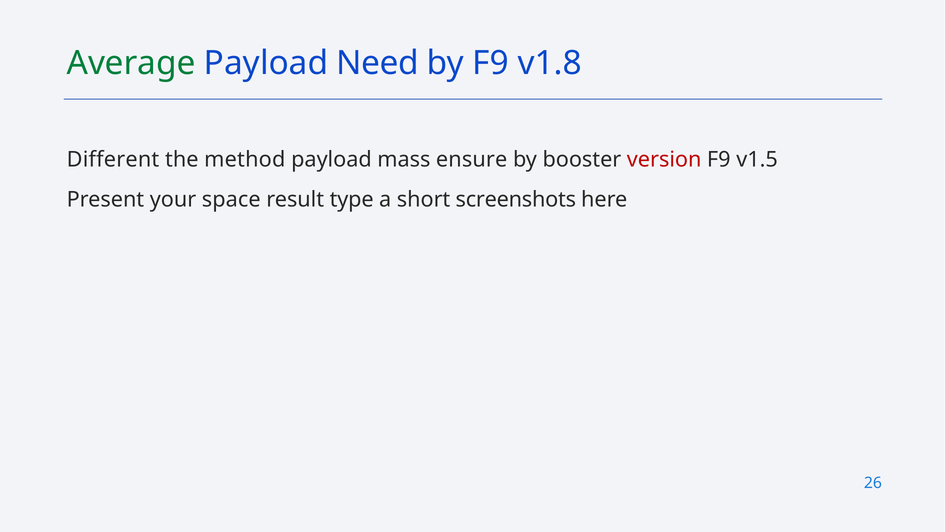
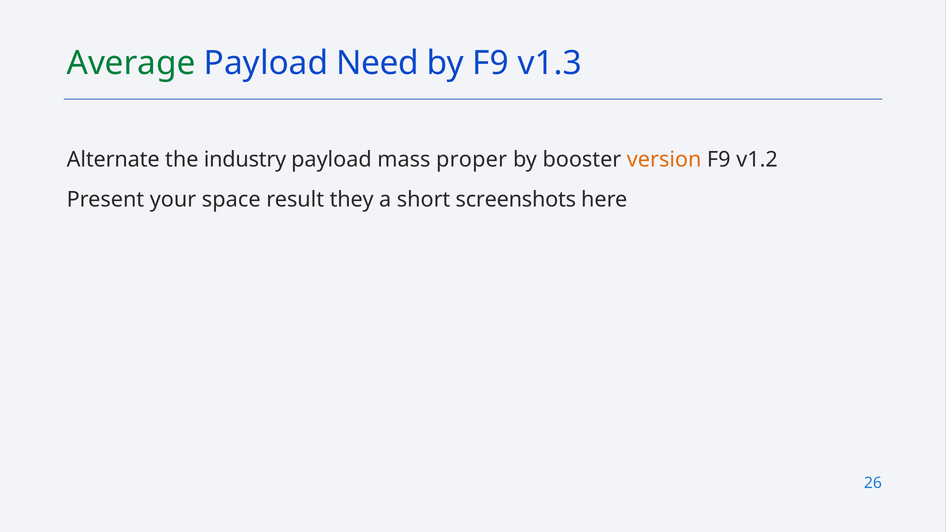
v1.8: v1.8 -> v1.3 (550, 63)
Different: Different -> Alternate (113, 160)
method: method -> industry (245, 160)
ensure: ensure -> proper (472, 160)
version colour: red -> orange (664, 160)
v1.5: v1.5 -> v1.2 (757, 160)
type: type -> they (352, 199)
